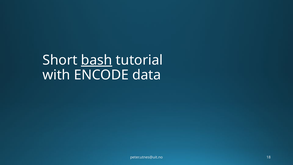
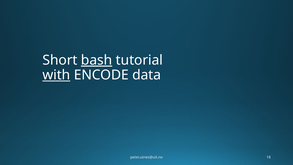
with underline: none -> present (56, 75)
